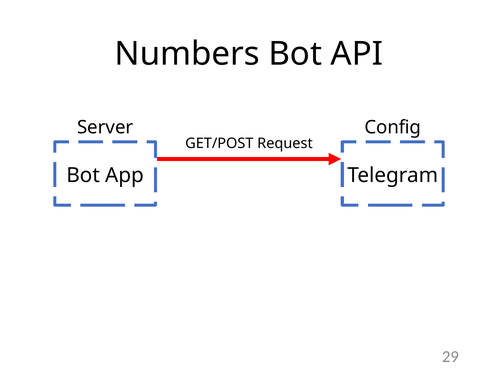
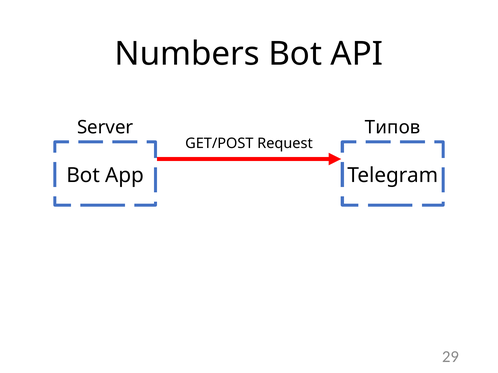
Config: Config -> Типов (393, 128)
